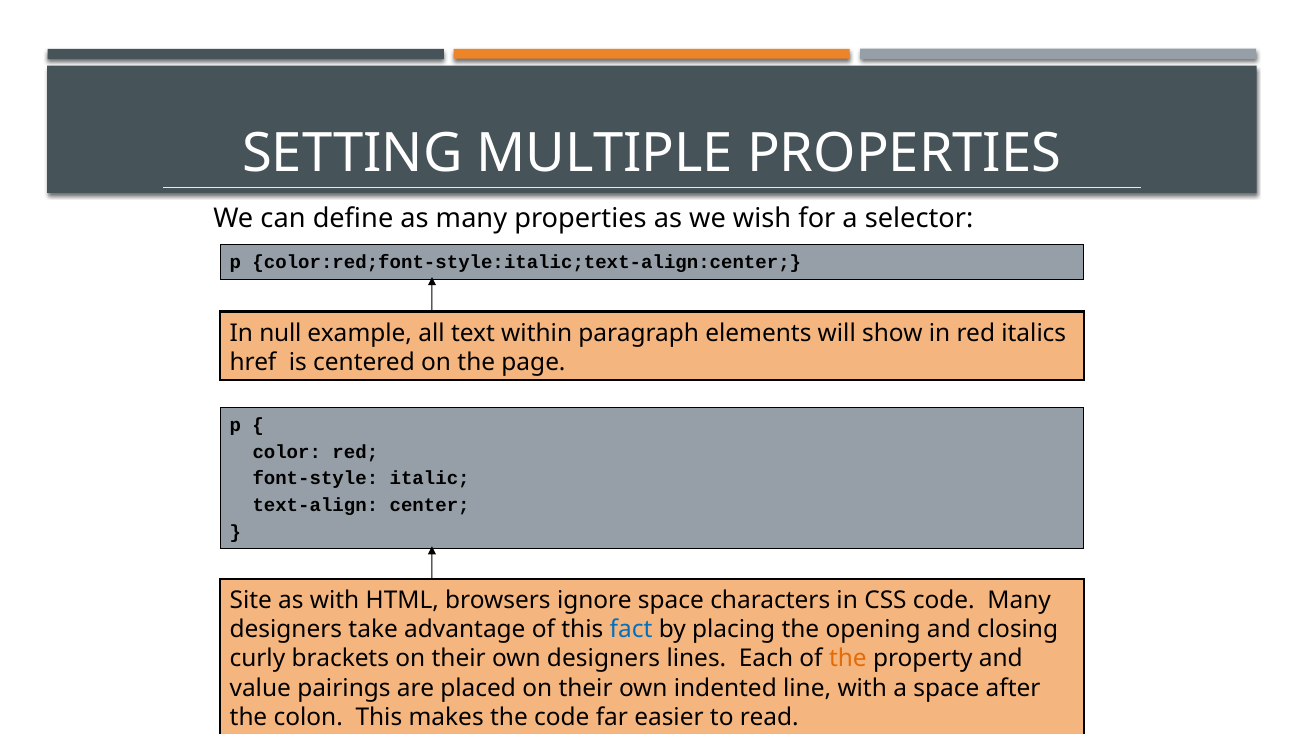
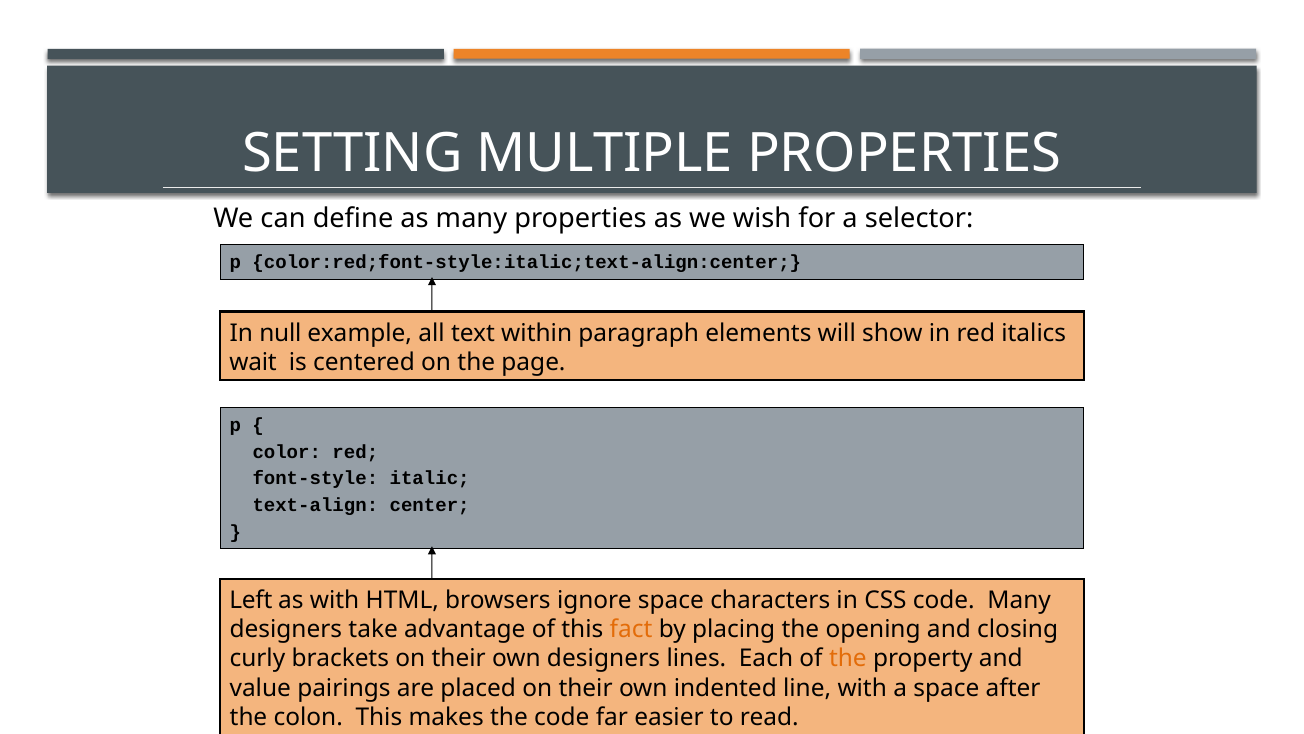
href: href -> wait (253, 362)
Site: Site -> Left (251, 600)
fact colour: blue -> orange (631, 629)
